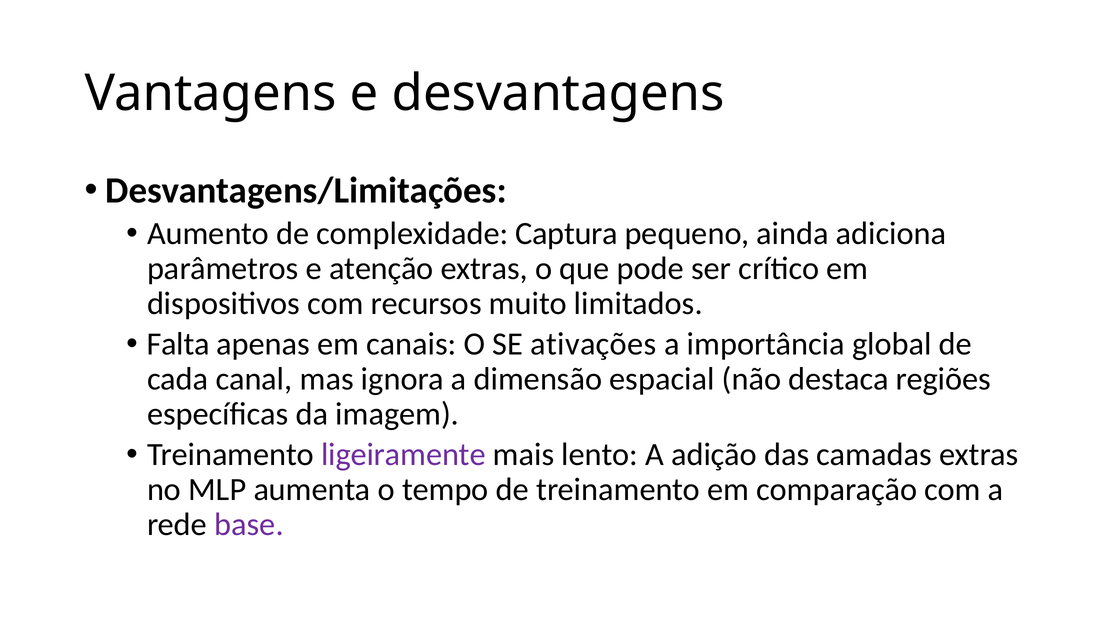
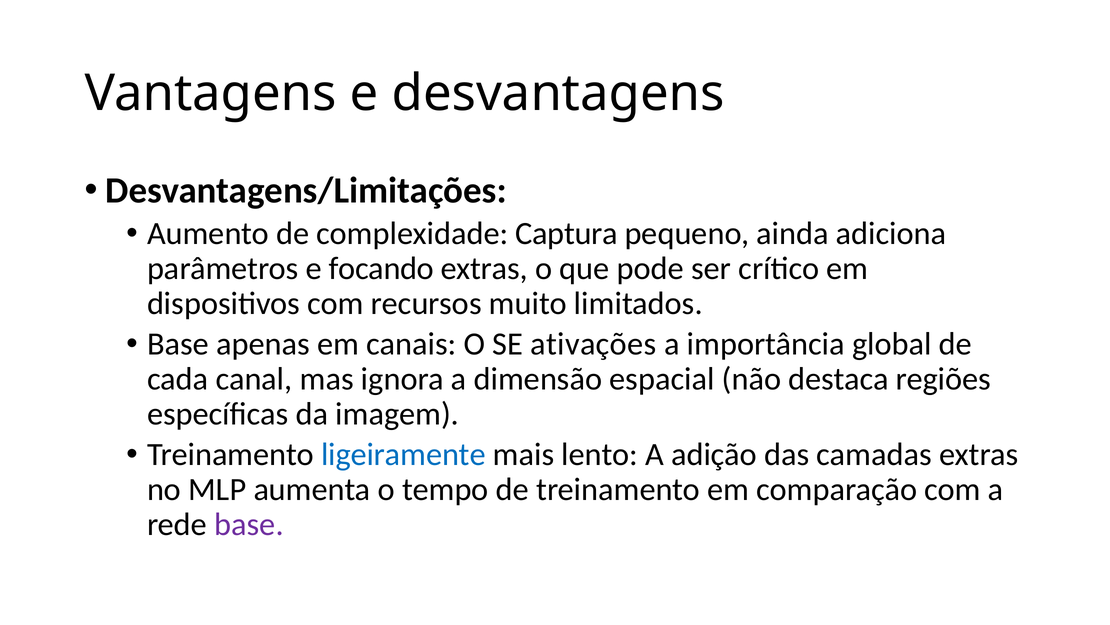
atenção: atenção -> focando (381, 268)
Falta: Falta -> Base (178, 344)
ligeiramente colour: purple -> blue (403, 454)
